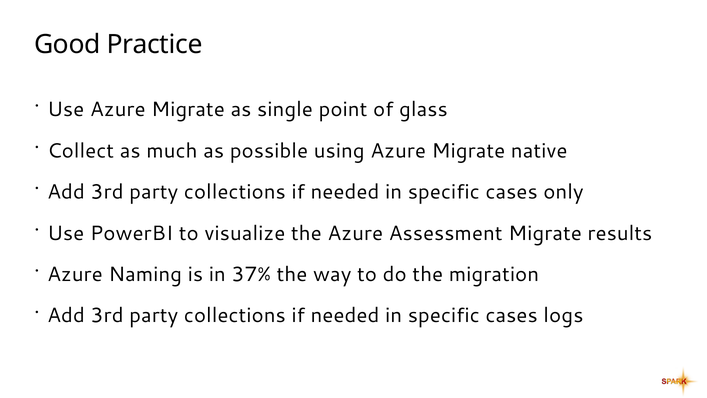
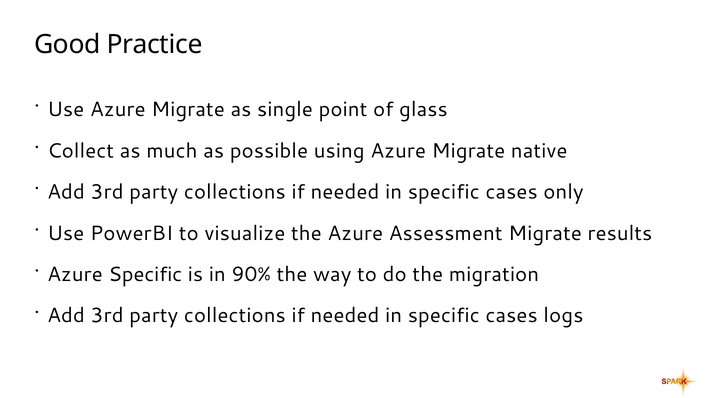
Azure Naming: Naming -> Specific (145, 274)
37%: 37% -> 90% (251, 274)
